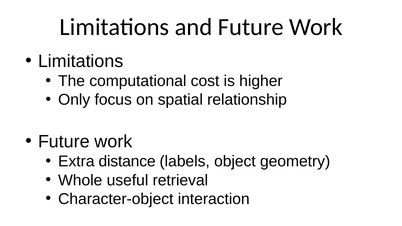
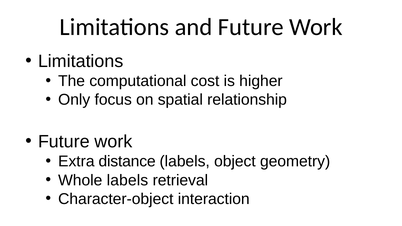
Whole useful: useful -> labels (127, 180)
